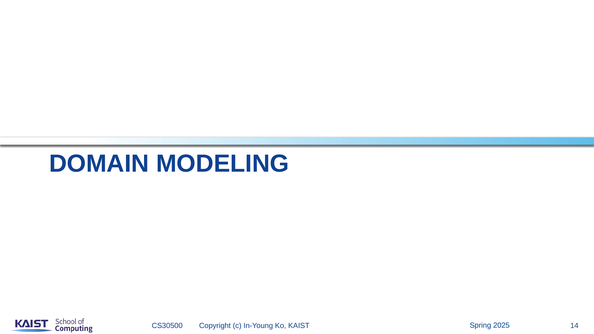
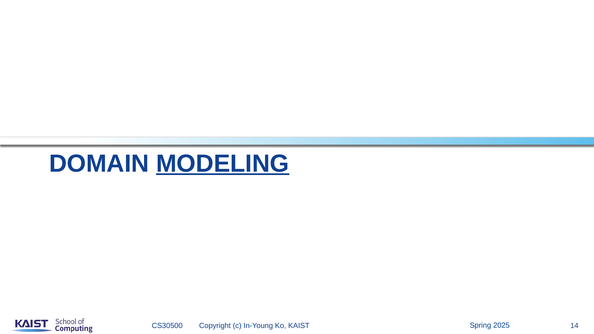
MODELING underline: none -> present (223, 164)
